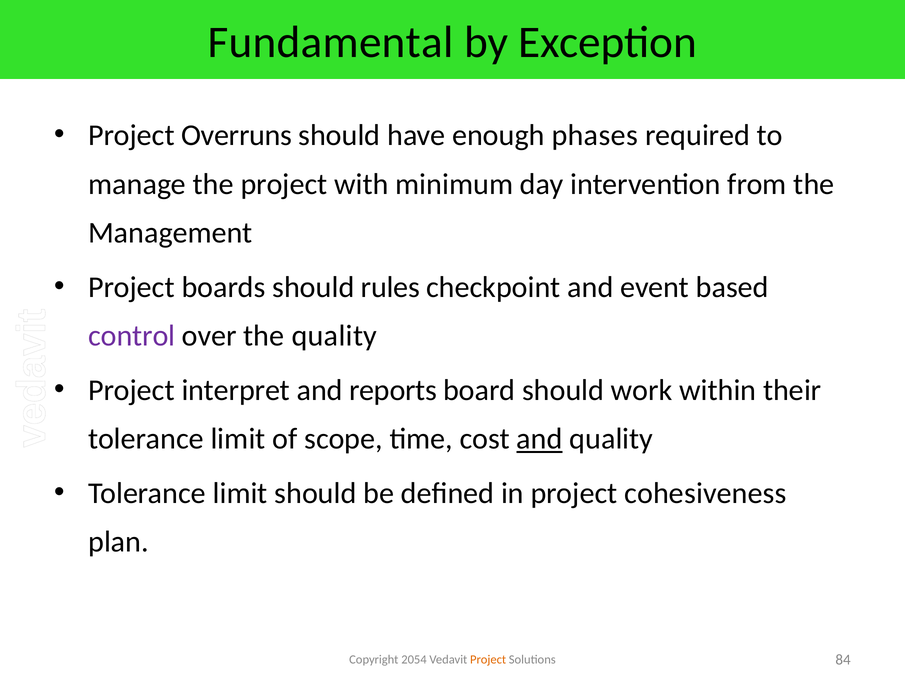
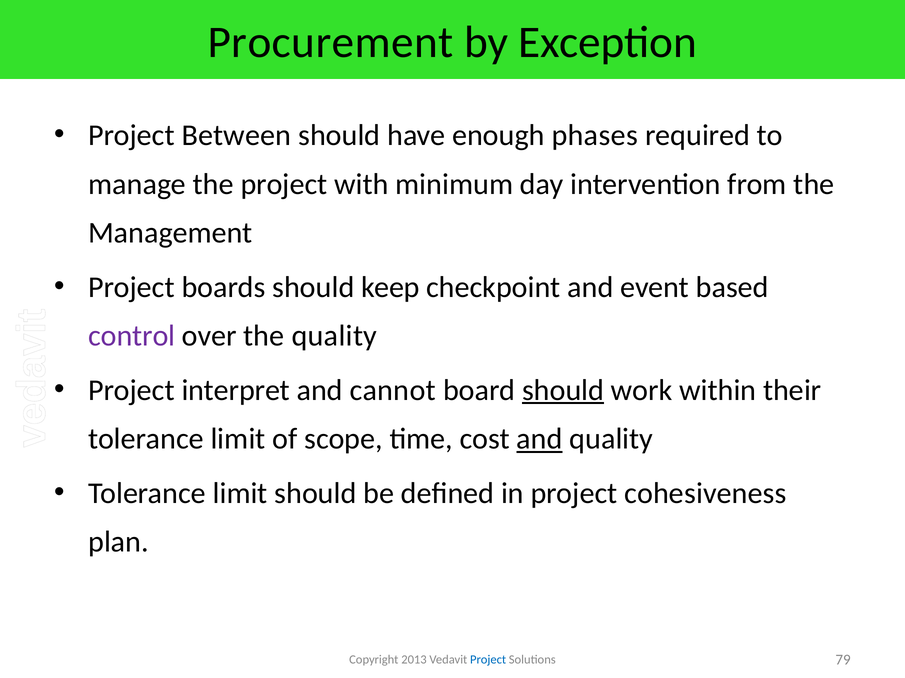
Fundamental: Fundamental -> Procurement (331, 42)
Overruns: Overruns -> Between (236, 135)
rules: rules -> keep (390, 287)
reports: reports -> cannot (393, 391)
should underline: none -> present (563, 391)
2054: 2054 -> 2013 (414, 660)
Project colour: orange -> blue (488, 660)
84: 84 -> 79 (843, 660)
